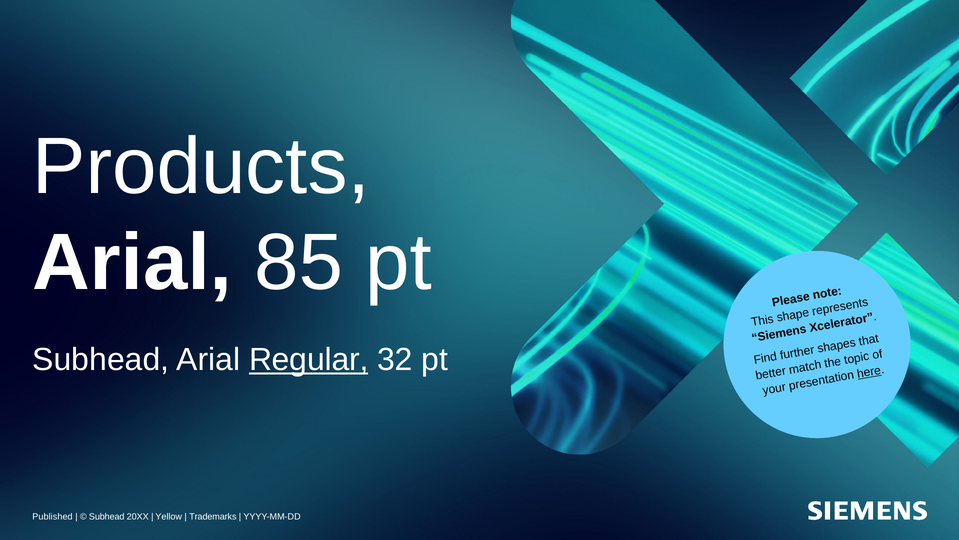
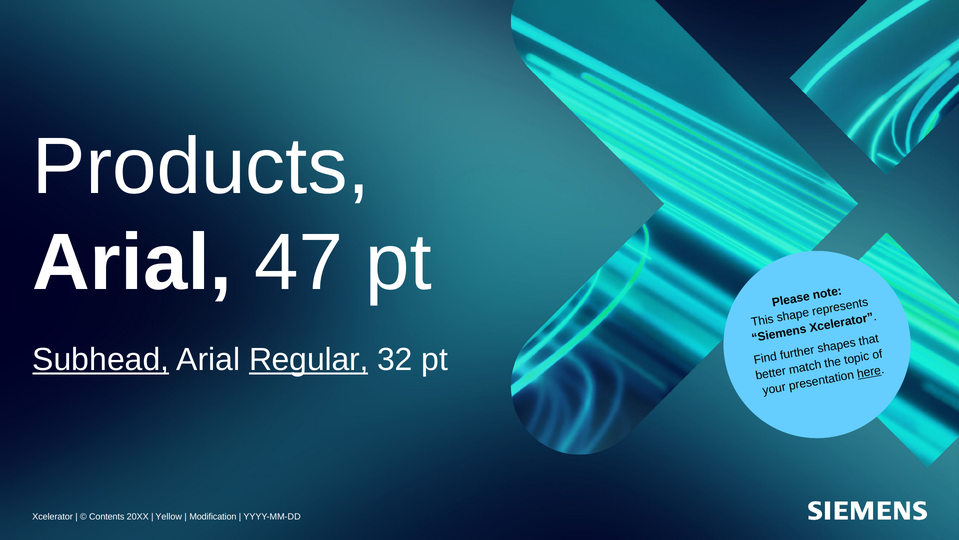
85: 85 -> 47 (299, 263)
Subhead underline: none -> present (101, 359)
Published: Published -> Xcelerator (53, 516)
Subhead: Subhead -> Contents (107, 516)
Trademarks: Trademarks -> Modification (213, 516)
